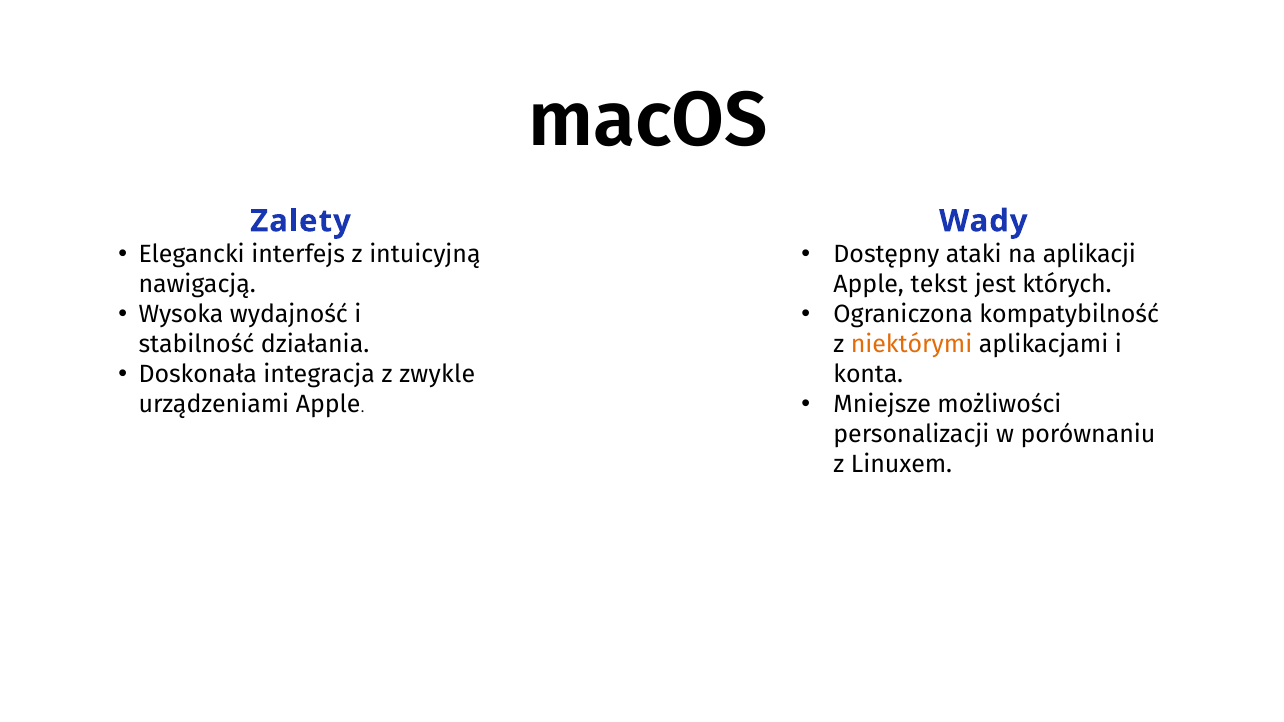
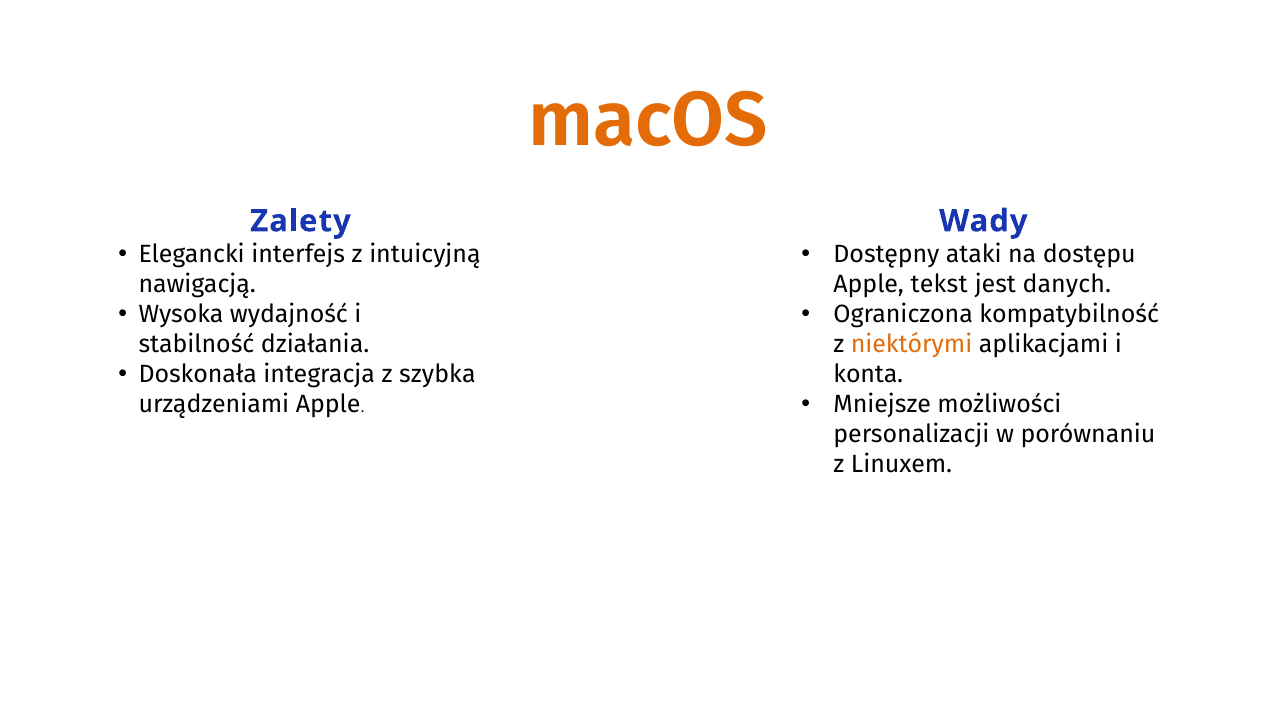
macOS colour: black -> orange (648, 120)
aplikacji: aplikacji -> dostępu (1089, 255)
których: których -> danych (1067, 285)
zwykle: zwykle -> szybka (437, 375)
